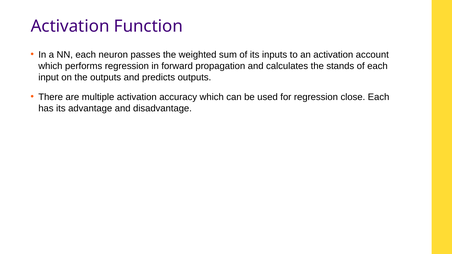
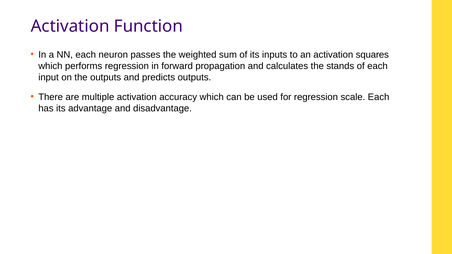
account: account -> squares (372, 55)
close: close -> scale (353, 97)
